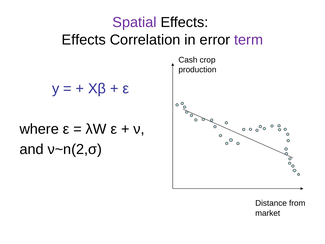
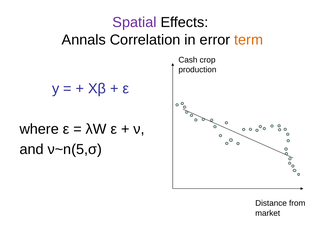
Effects: Effects -> Annals (84, 40)
term colour: purple -> orange (249, 40)
ν~n(2,σ: ν~n(2,σ -> ν~n(5,σ (75, 149)
